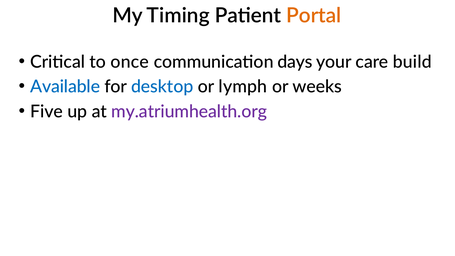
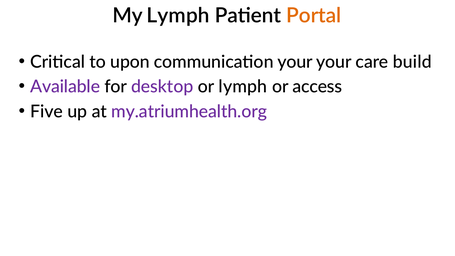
My Timing: Timing -> Lymph (178, 16)
once: once -> upon (130, 62)
communication days: days -> your (295, 62)
Available colour: blue -> purple (65, 87)
desktop colour: blue -> purple (162, 87)
weeks: weeks -> access (317, 87)
